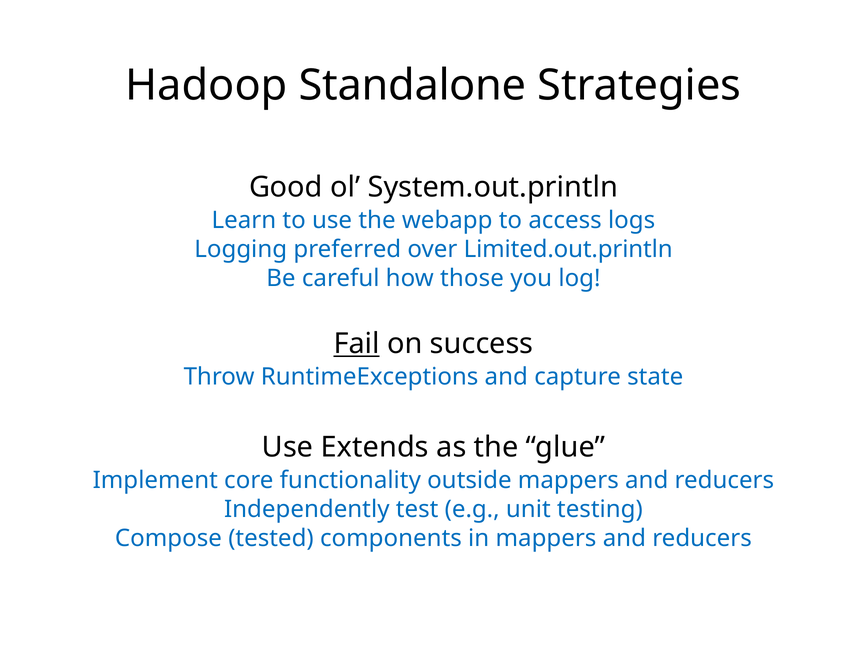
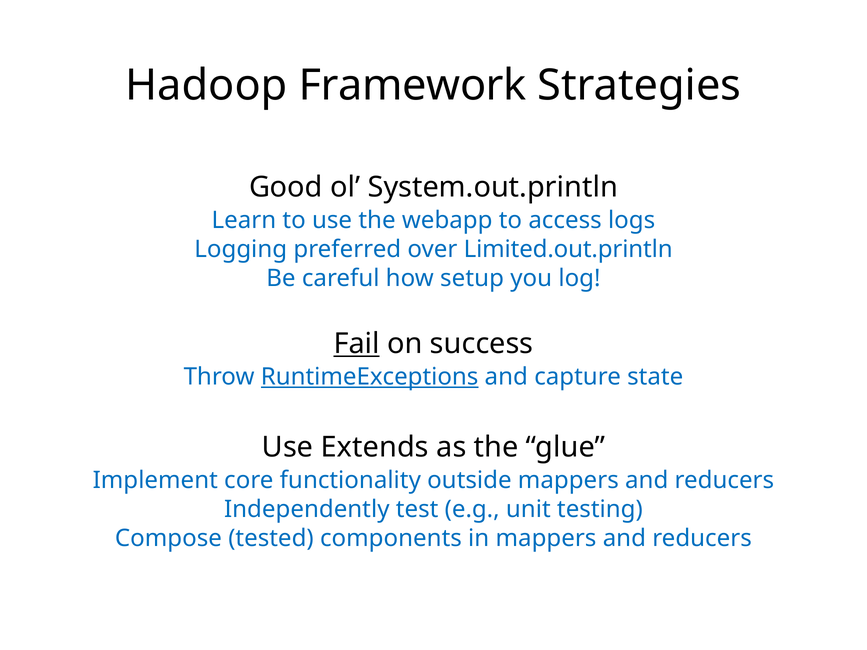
Standalone: Standalone -> Framework (413, 85)
those: those -> setup (472, 278)
RuntimeExceptions underline: none -> present (370, 377)
